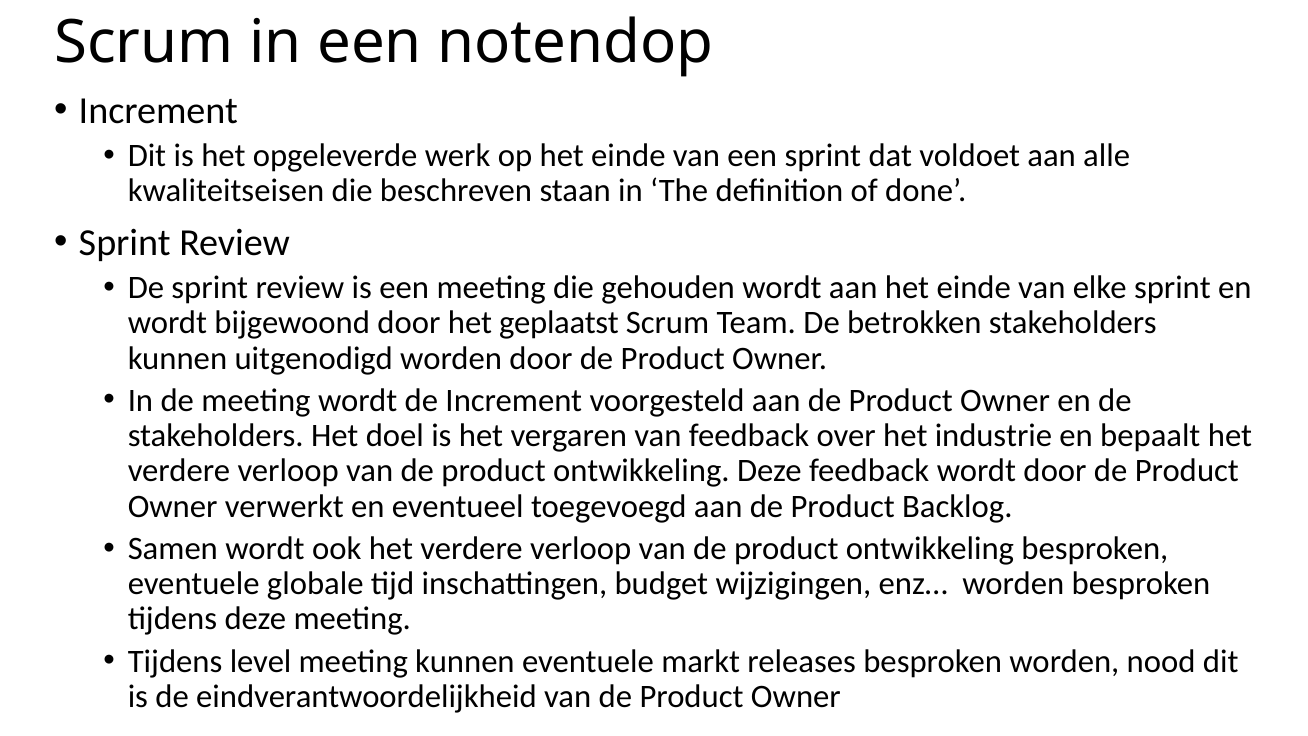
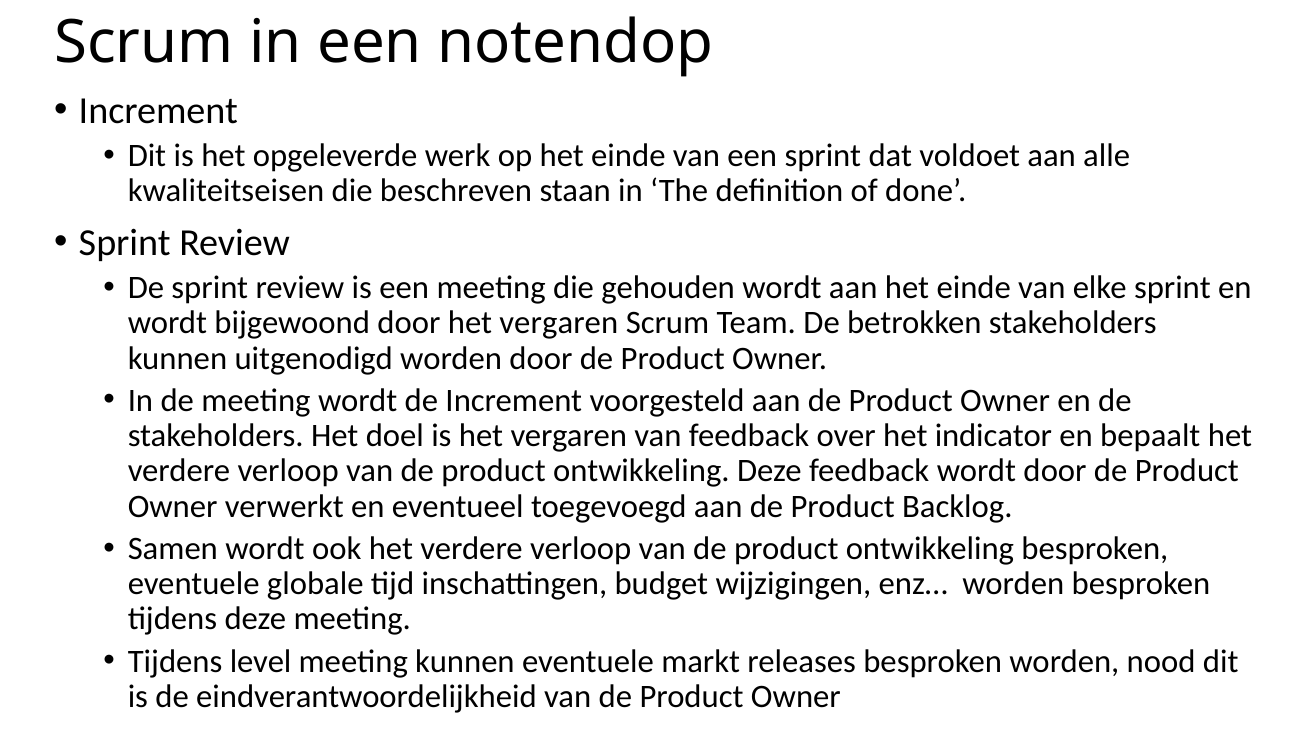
door het geplaatst: geplaatst -> vergaren (559, 323)
industrie: industrie -> indicator (993, 436)
